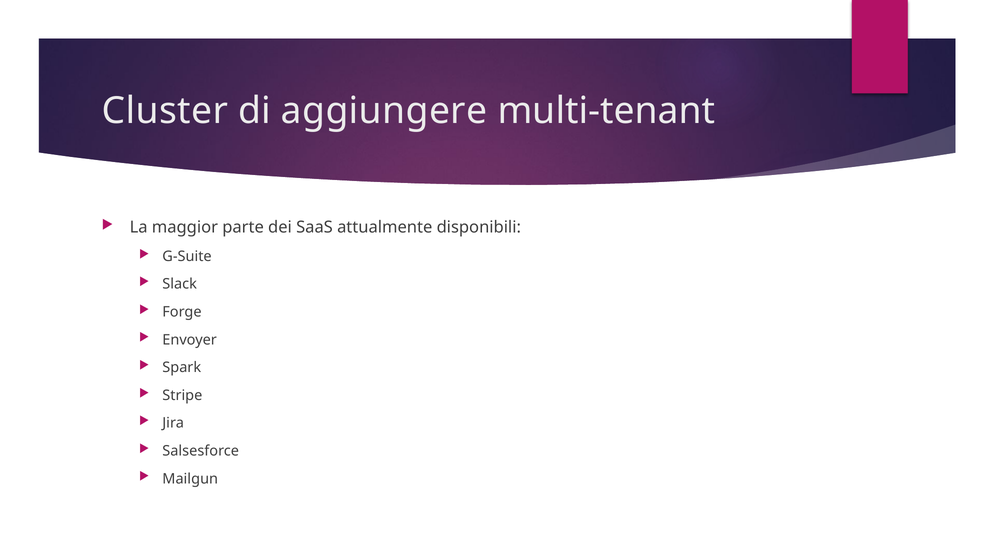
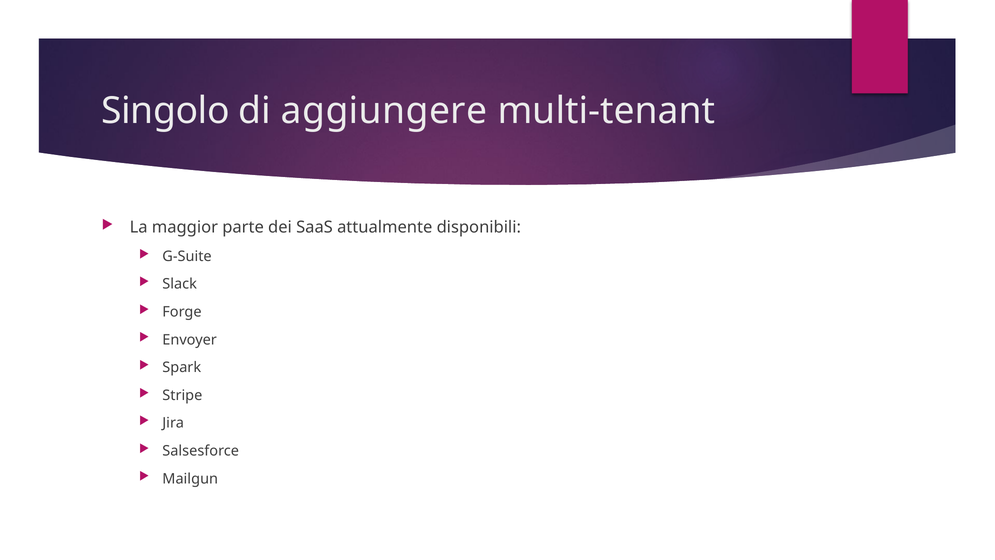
Cluster: Cluster -> Singolo (165, 111)
